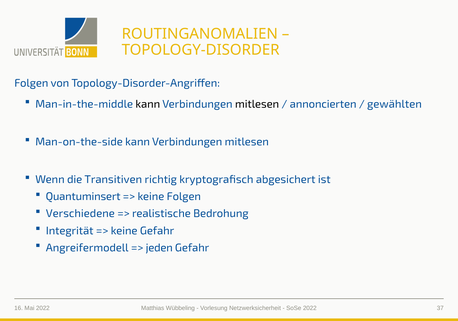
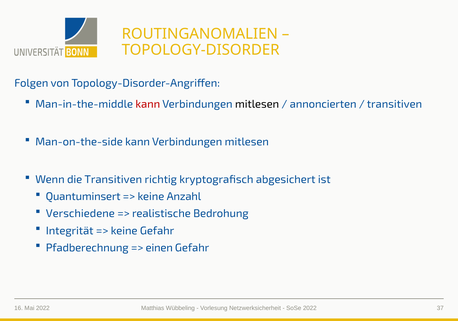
kann colour: black -> red (148, 104)
gewählten: gewählten -> transitiven (395, 104)
keine Folgen: Folgen -> Anzahl (184, 197)
Angreifermodell: Angreifermodell -> Pfadberechnung (87, 248)
jeden: jeden -> einen (159, 248)
